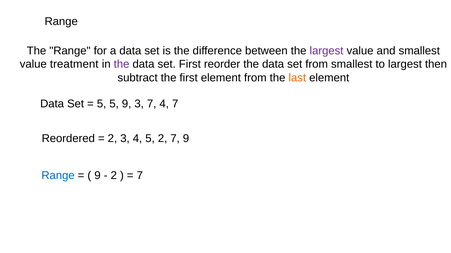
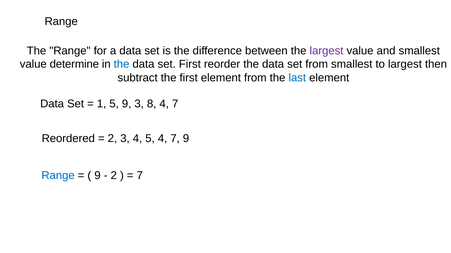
treatment: treatment -> determine (74, 64)
the colour: purple -> blue (122, 64)
last colour: orange -> blue (297, 78)
5: 5 -> 1 (102, 104)
3 7: 7 -> 8 (152, 104)
5 2: 2 -> 4 (163, 139)
